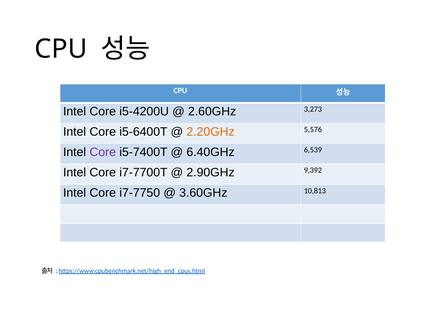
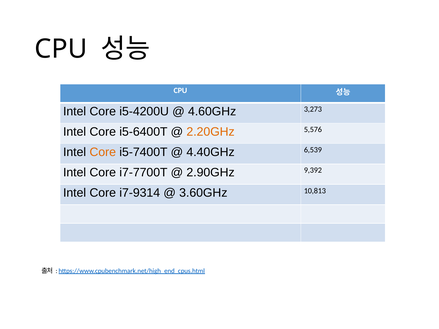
2.60GHz: 2.60GHz -> 4.60GHz (212, 111)
Core colour: purple -> orange (103, 152)
6.40GHz: 6.40GHz -> 4.40GHz (211, 152)
i7-7750: i7-7750 -> i7-9314 (140, 193)
